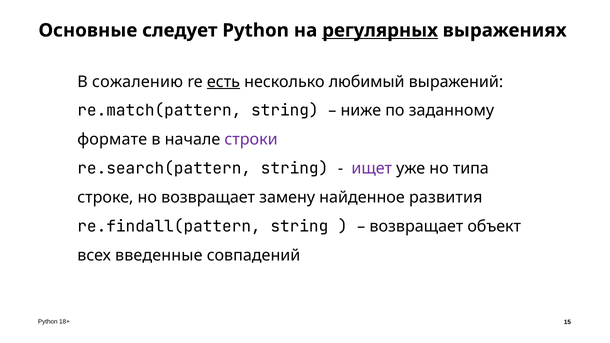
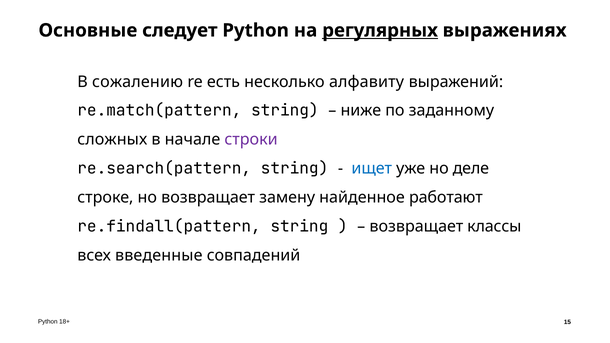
есть underline: present -> none (223, 82)
любимый: любимый -> алфавиту (367, 82)
формате: формате -> сложных (112, 140)
ищет colour: purple -> blue (372, 169)
типа: типа -> деле (471, 169)
развития: развития -> работают (446, 198)
объект: объект -> классы (494, 226)
